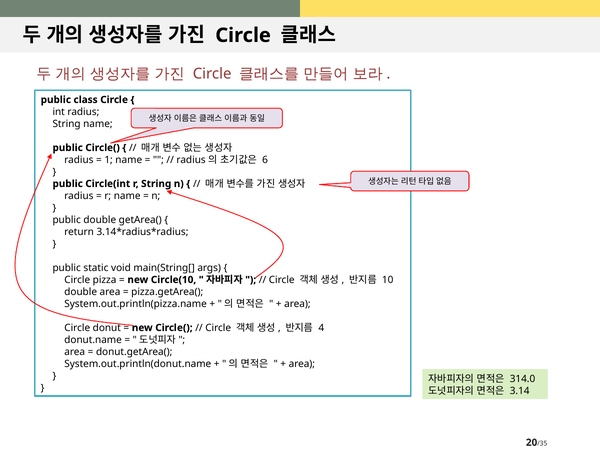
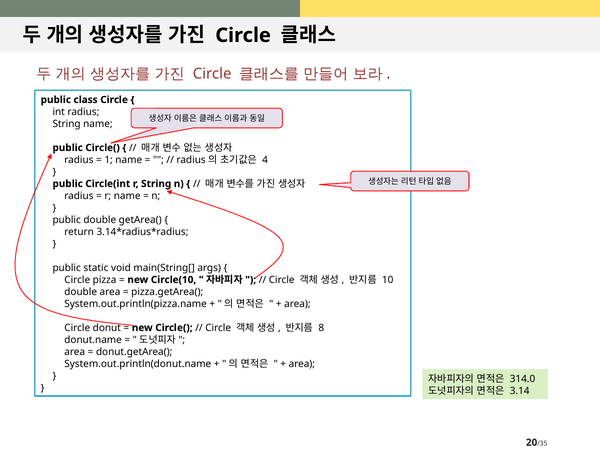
6: 6 -> 4 (265, 160)
4: 4 -> 8 (321, 328)
